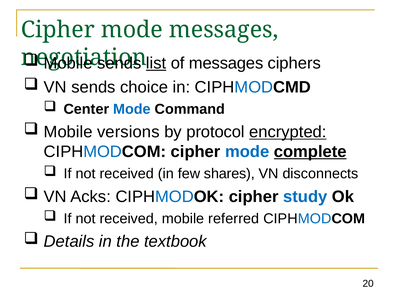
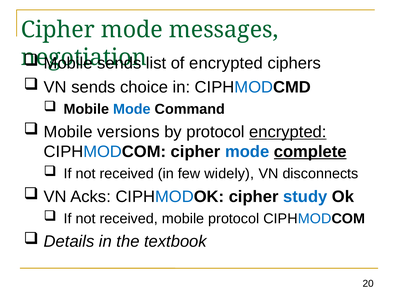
list underline: present -> none (156, 63)
of messages: messages -> encrypted (226, 63)
Center: Center -> Mobile (86, 109)
shares: shares -> widely (229, 174)
mobile referred: referred -> protocol (234, 219)
